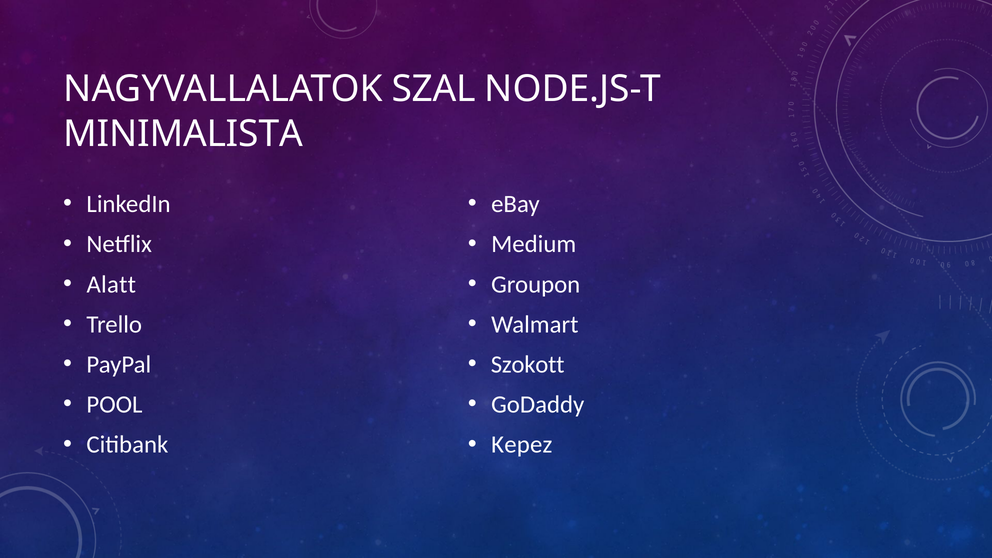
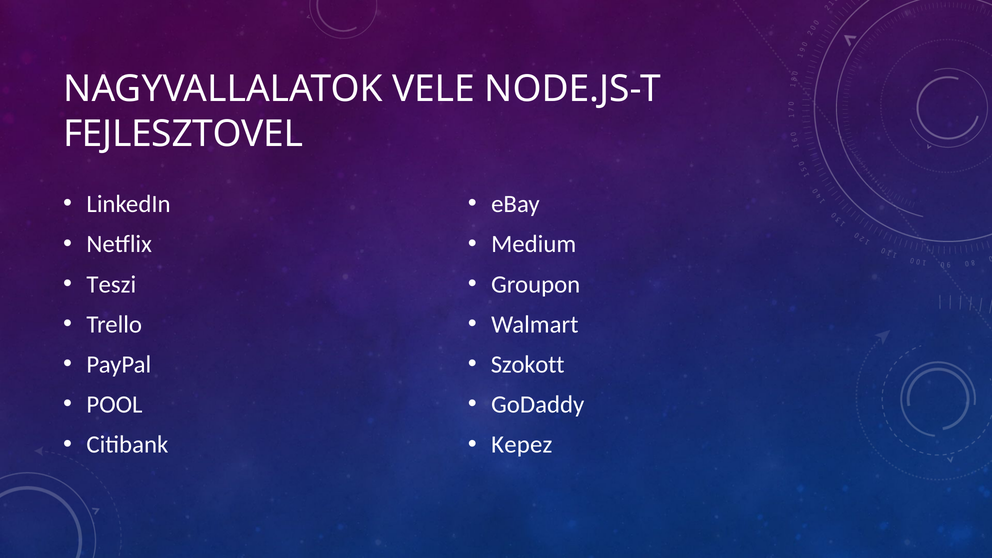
SZAL: SZAL -> VELE (434, 89)
MINIMALISTA: MINIMALISTA -> FEJLESZTOVEL (183, 134)
Alatt: Alatt -> Teszi (111, 284)
